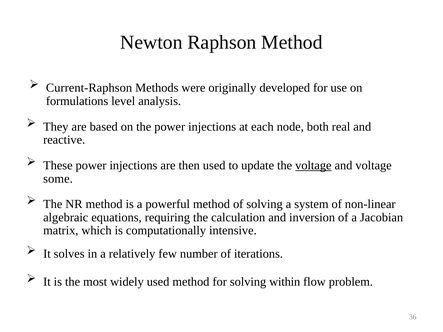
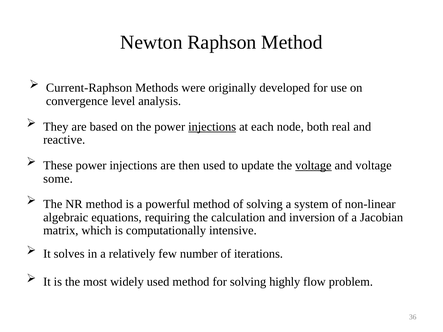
formulations: formulations -> convergence (77, 101)
injections underline: none -> present (212, 127)
within: within -> highly (285, 282)
